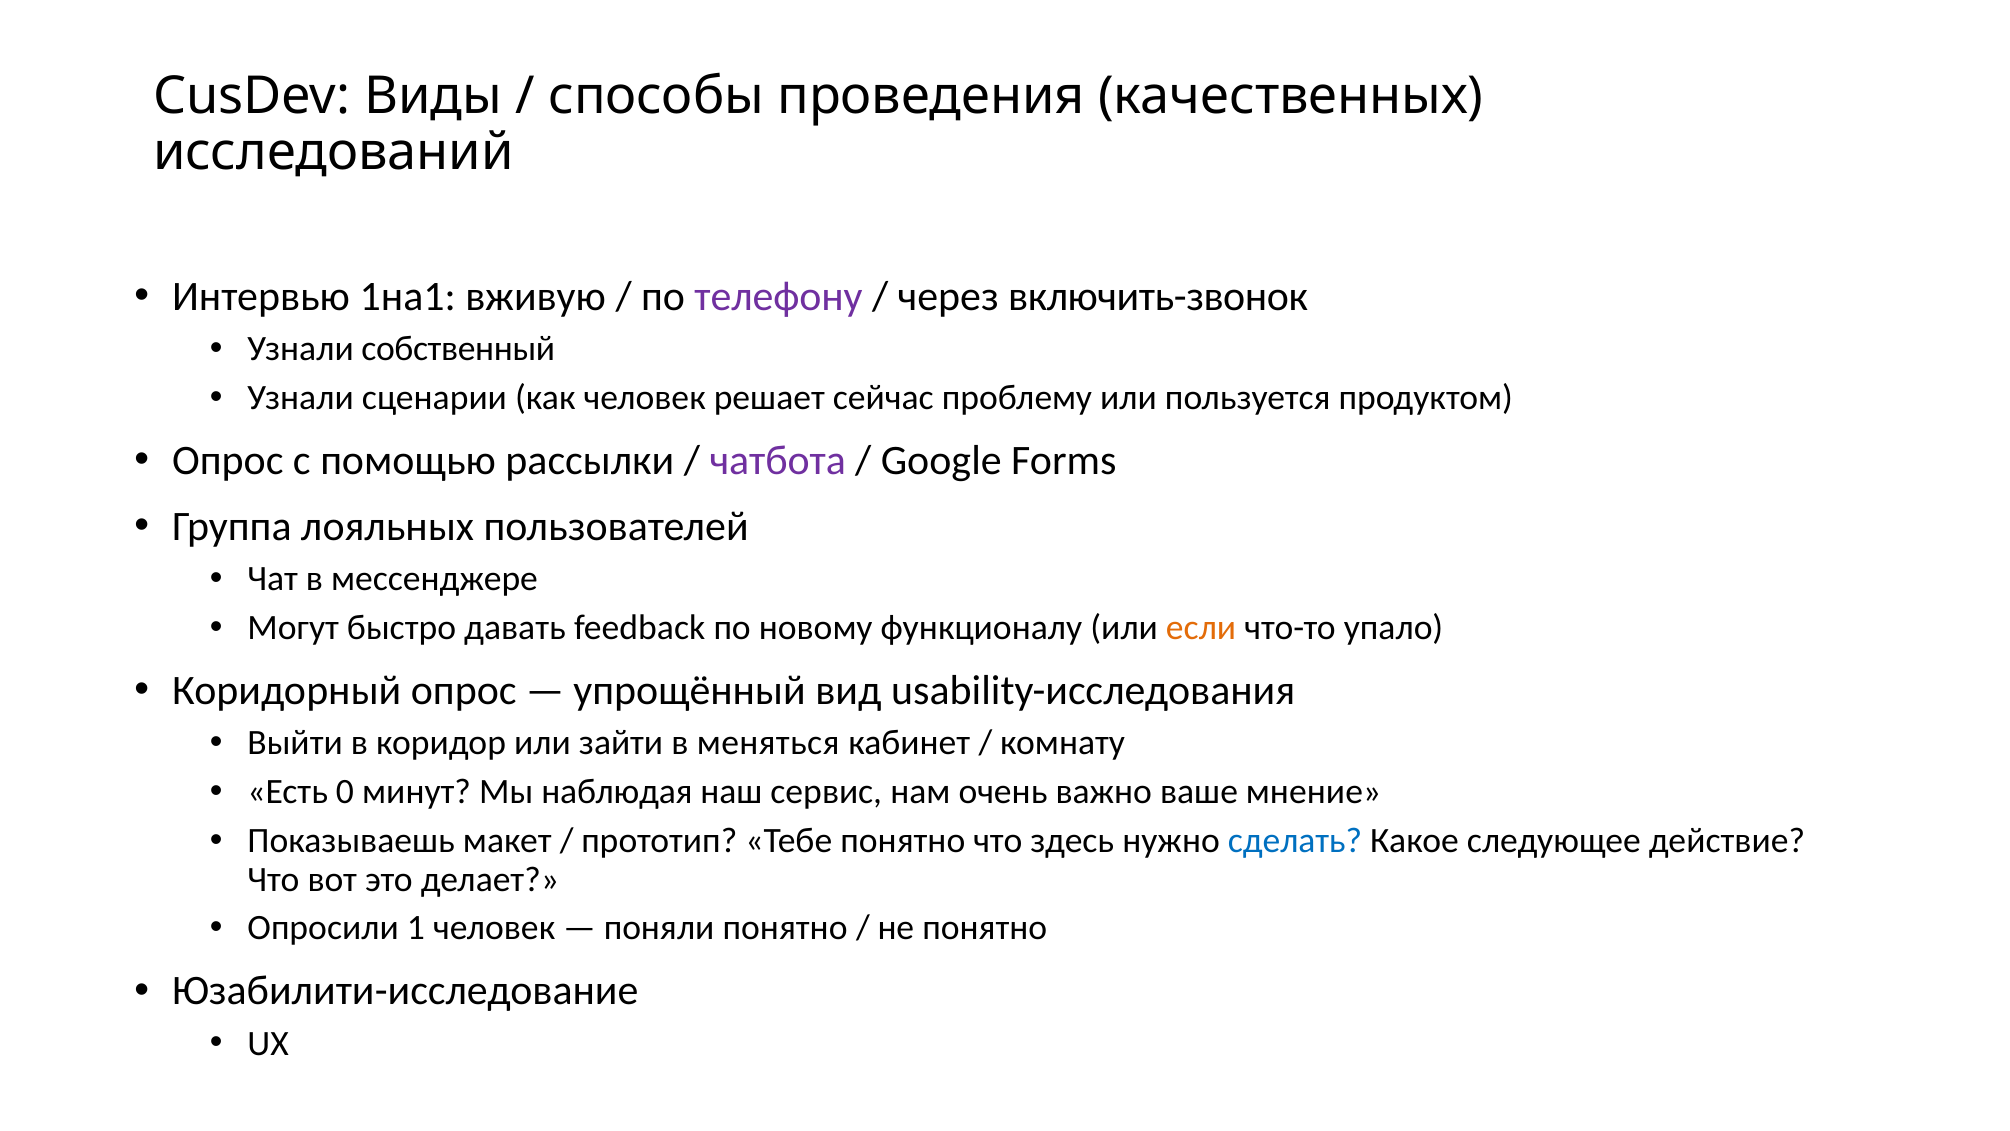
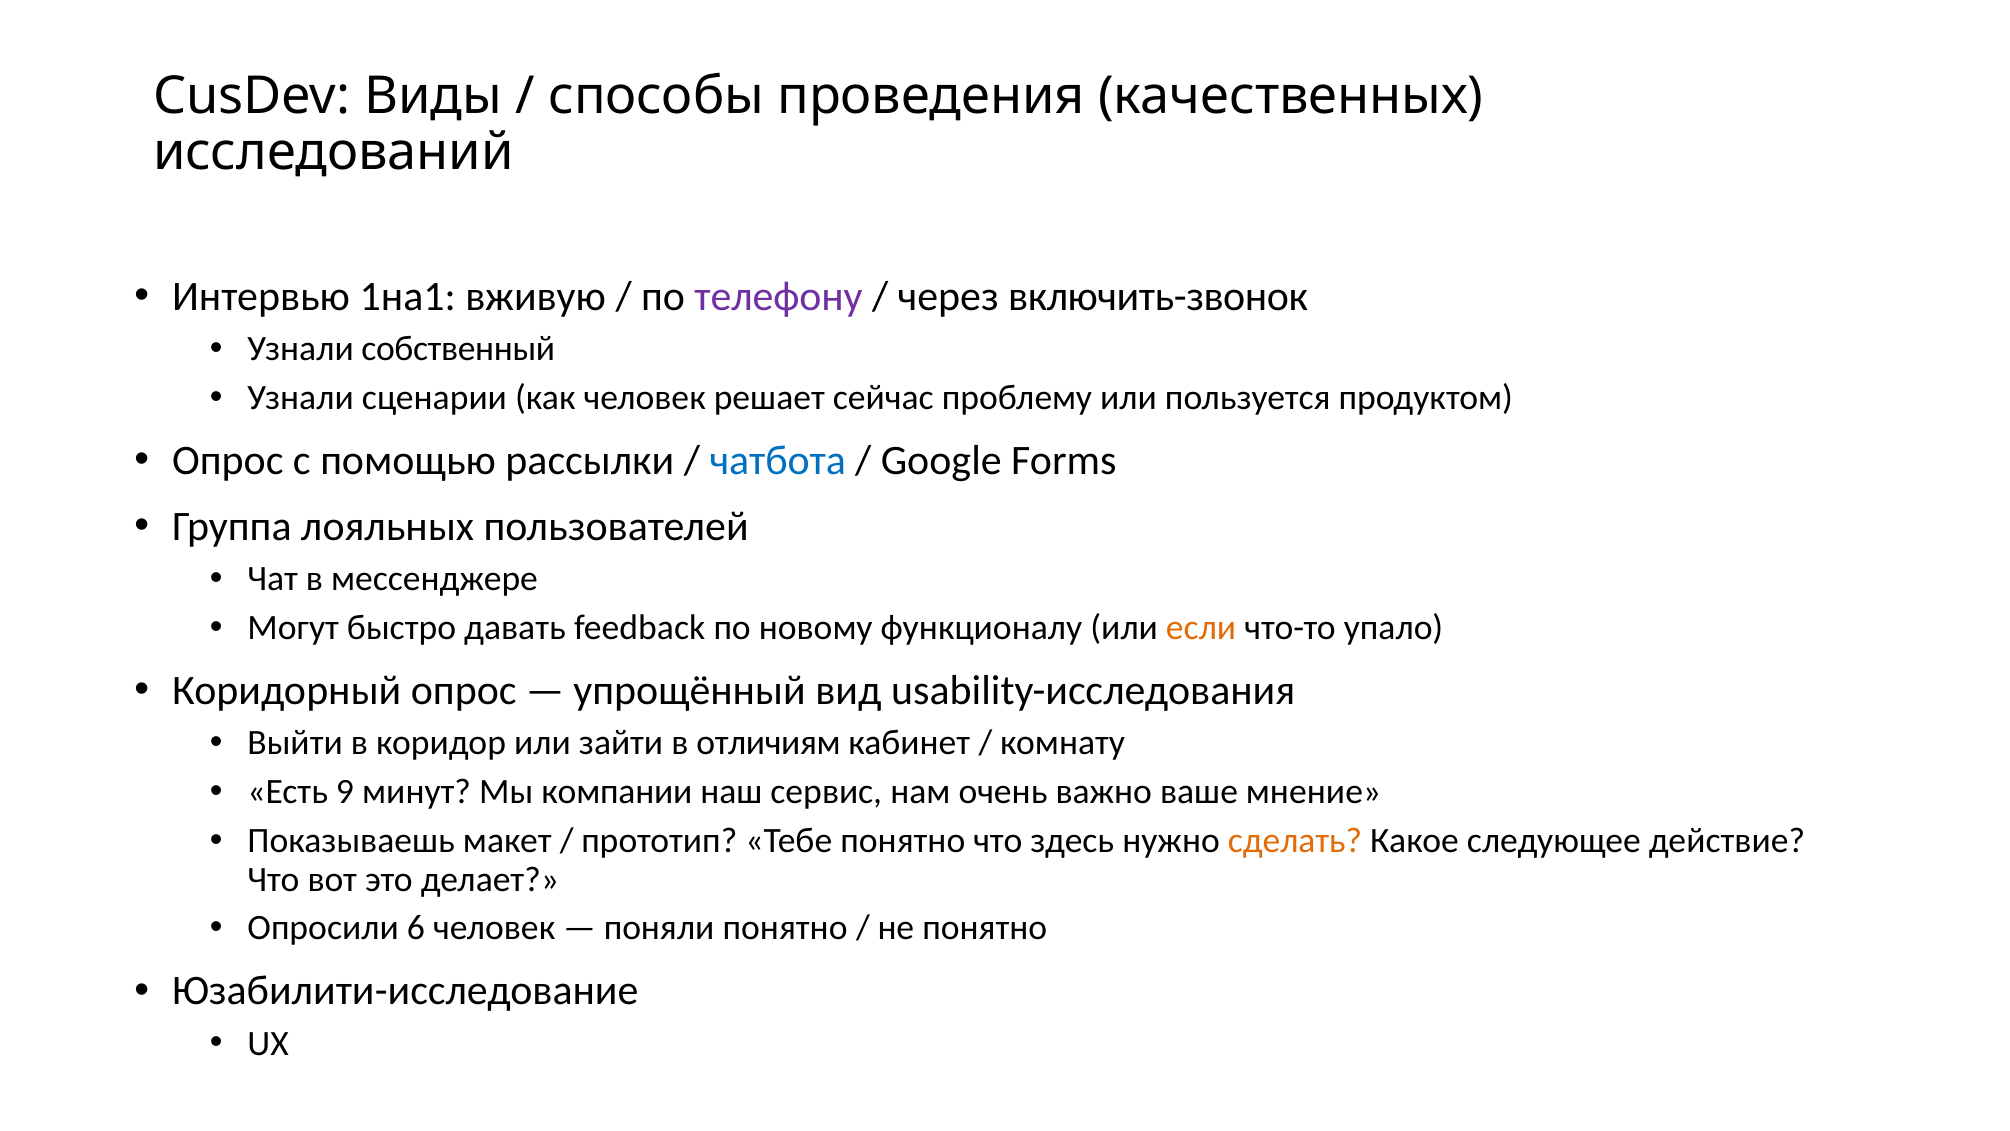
чатбота colour: purple -> blue (778, 460)
меняться: меняться -> отличиям (769, 743)
0: 0 -> 9 (345, 792)
наблюдая: наблюдая -> компании (617, 792)
сделать colour: blue -> orange (1295, 841)
1: 1 -> 6 (416, 928)
